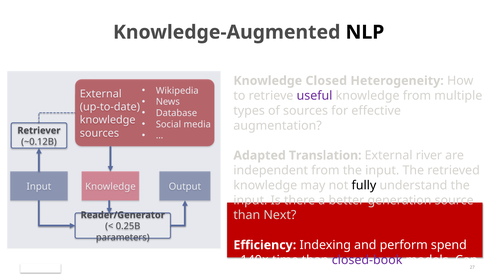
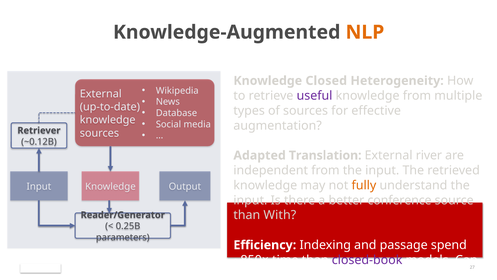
NLP colour: black -> orange (365, 32)
fully colour: black -> orange (364, 185)
generation: generation -> conference (400, 200)
Next: Next -> With (280, 215)
perform: perform -> passage (404, 245)
~140×: ~140× -> ~850× (251, 260)
